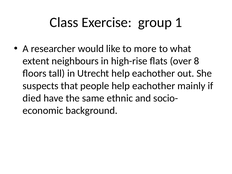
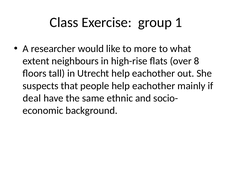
died: died -> deal (32, 98)
